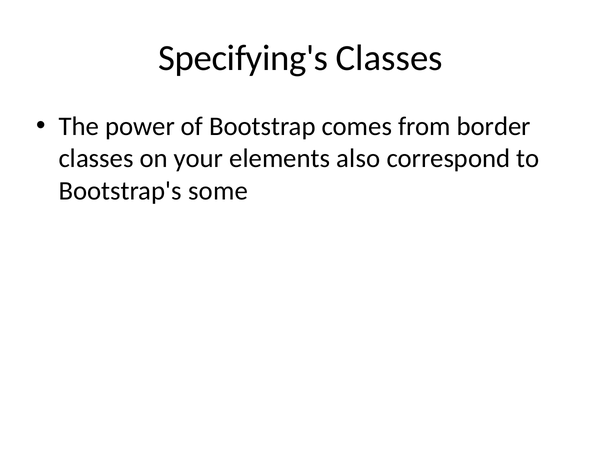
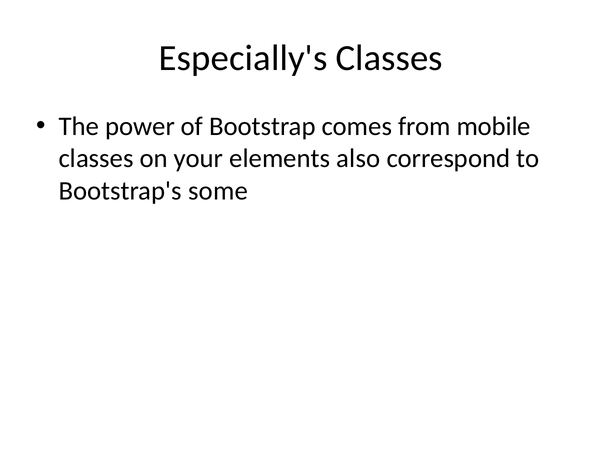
Specifying's: Specifying's -> Especially's (243, 58)
border: border -> mobile (494, 126)
